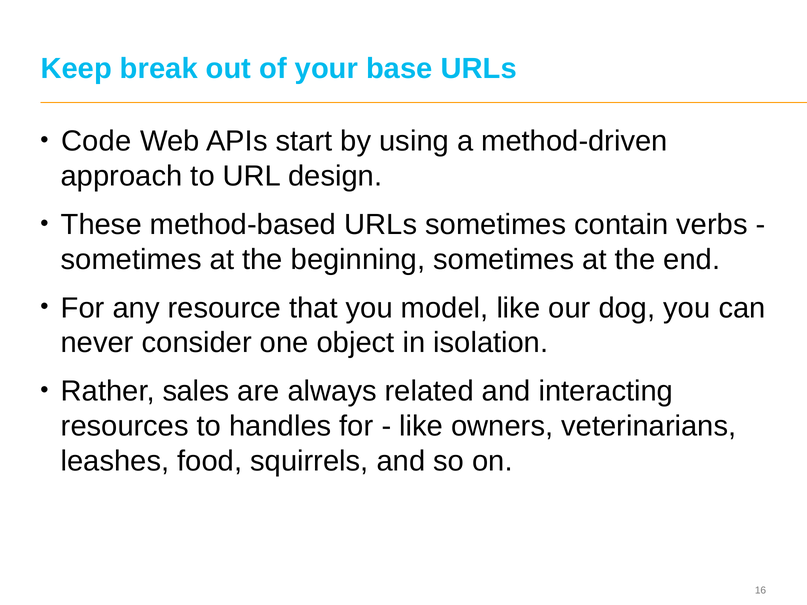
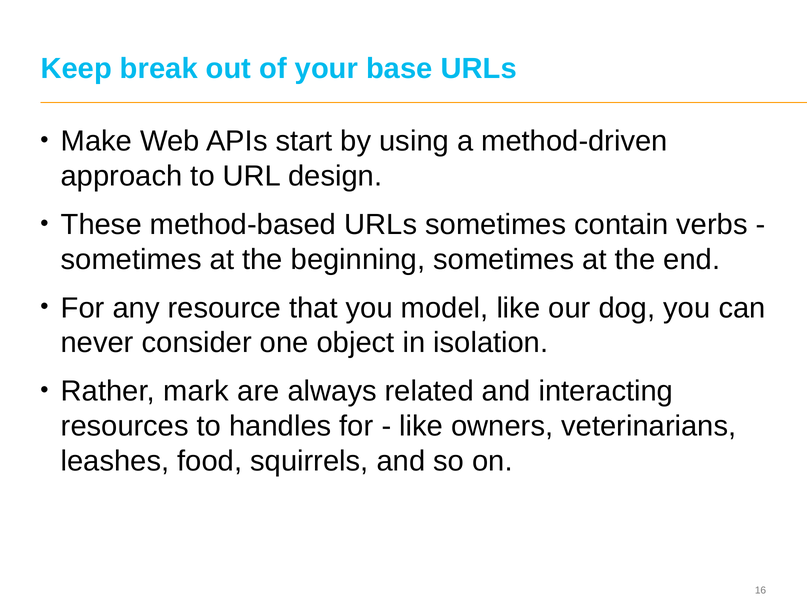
Code: Code -> Make (96, 141)
sales: sales -> mark (196, 391)
